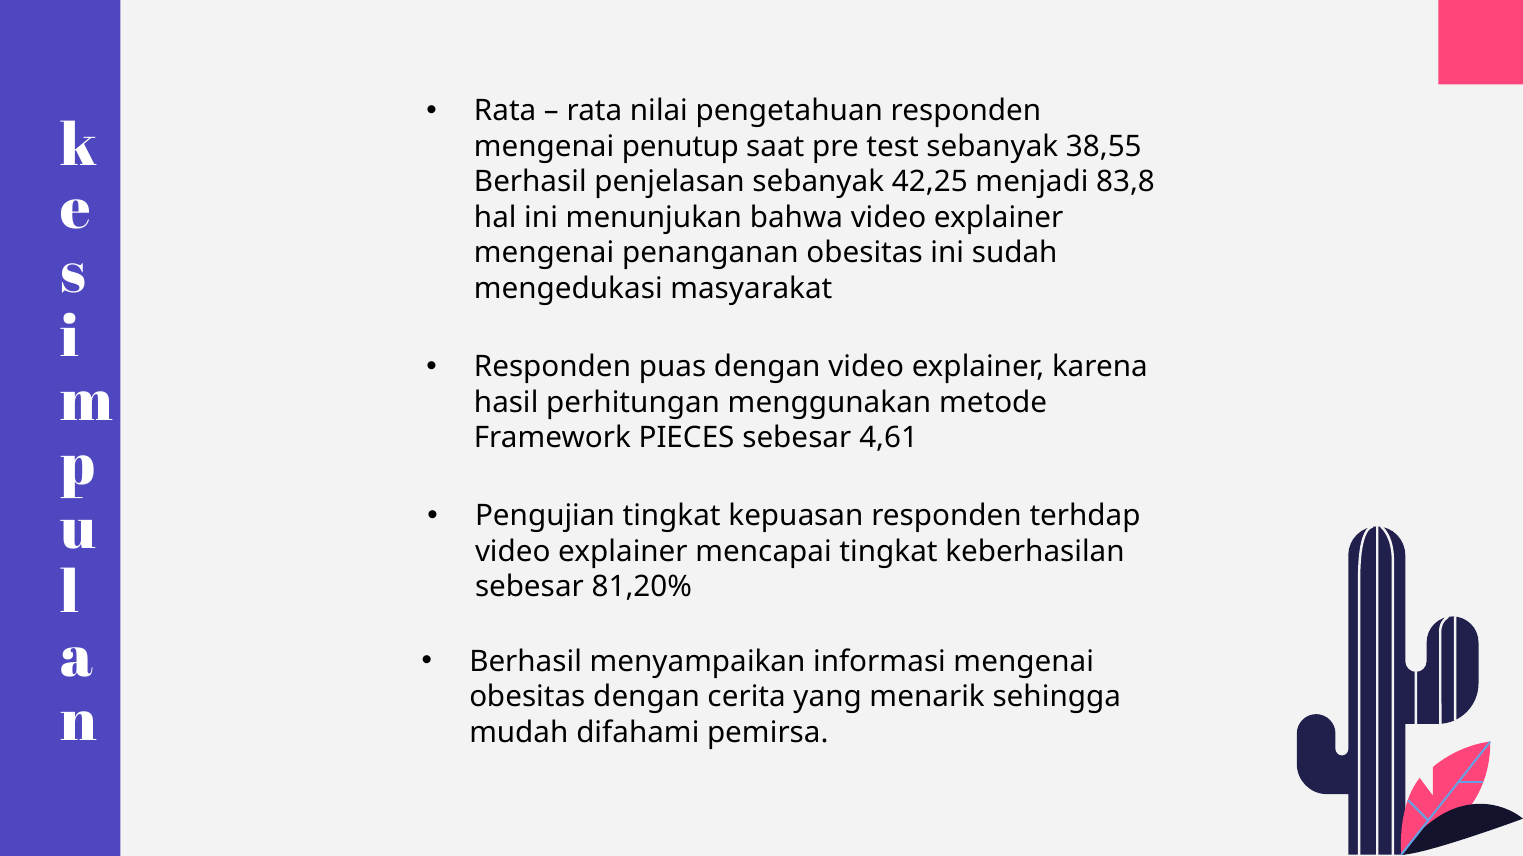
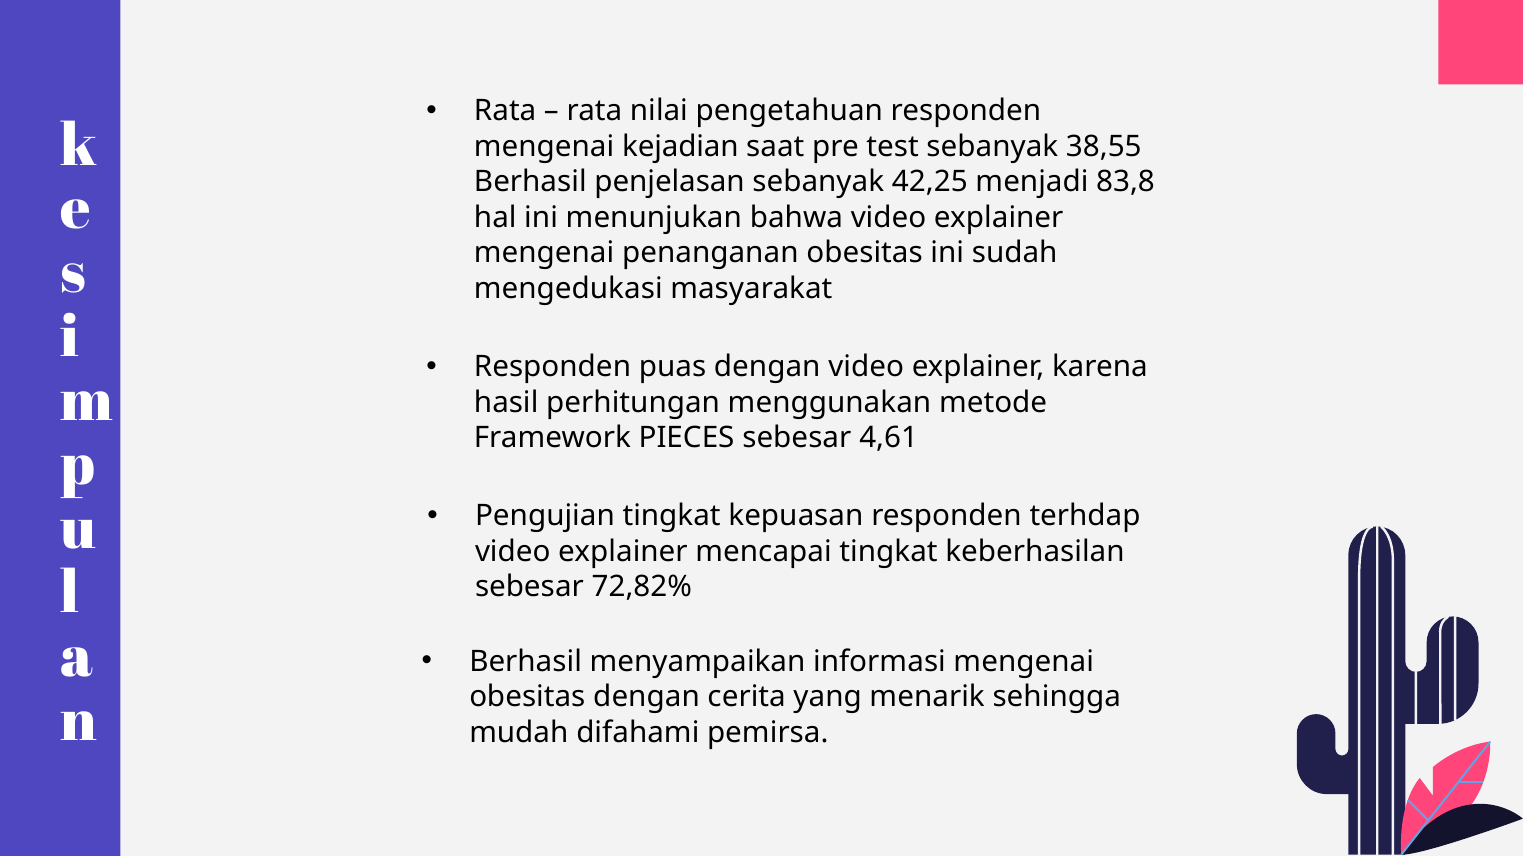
penutup: penutup -> kejadian (680, 146)
81,20%: 81,20% -> 72,82% (642, 587)
